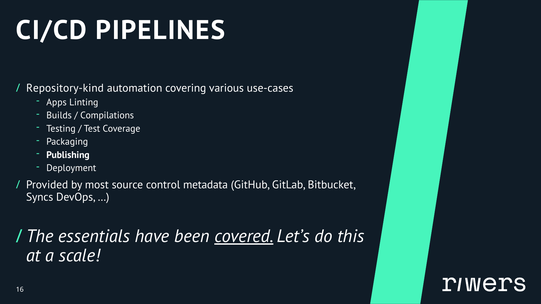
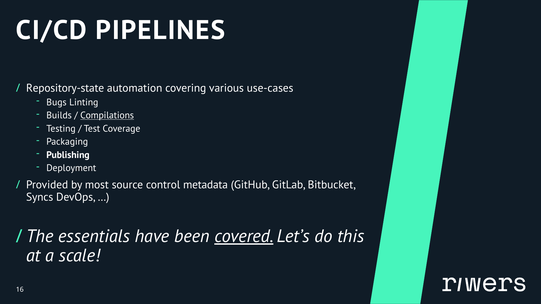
Repository-kind: Repository-kind -> Repository-state (65, 88)
Apps: Apps -> Bugs (57, 102)
Compilations underline: none -> present (107, 116)
